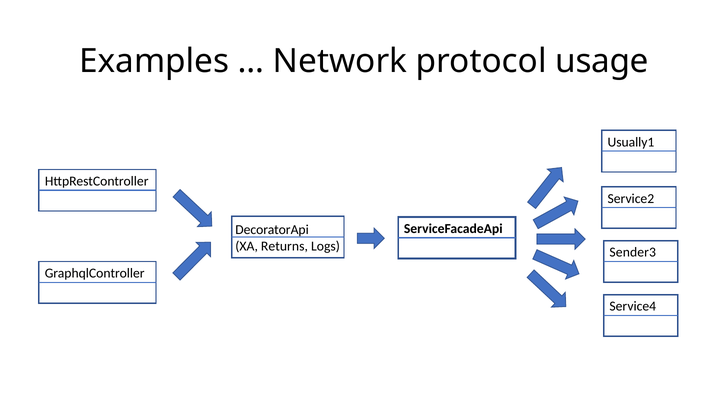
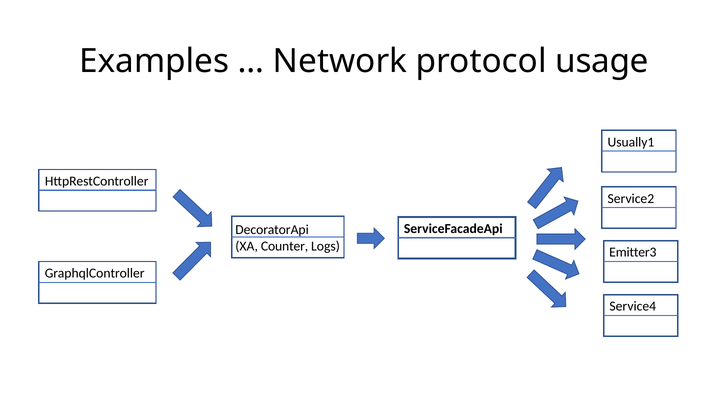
Returns: Returns -> Counter (285, 246)
Sender3: Sender3 -> Emitter3 (633, 252)
